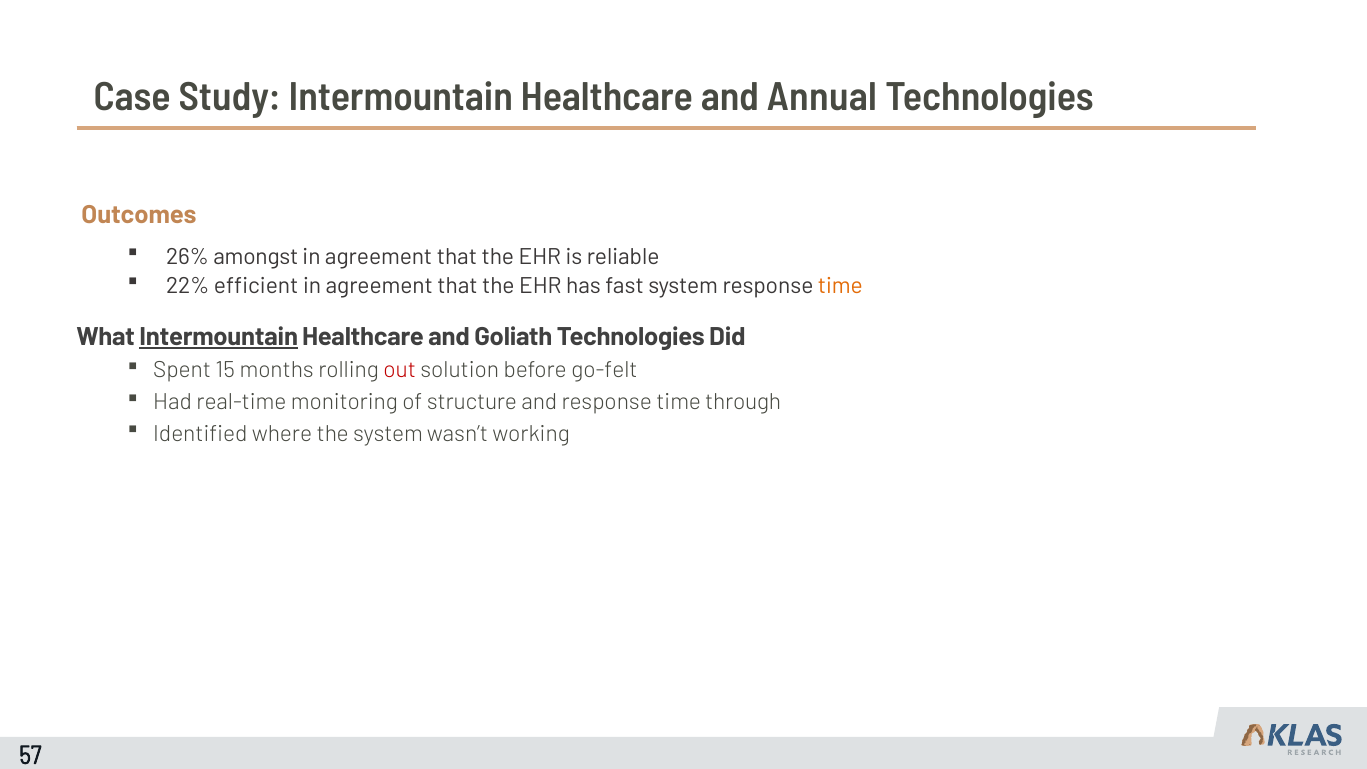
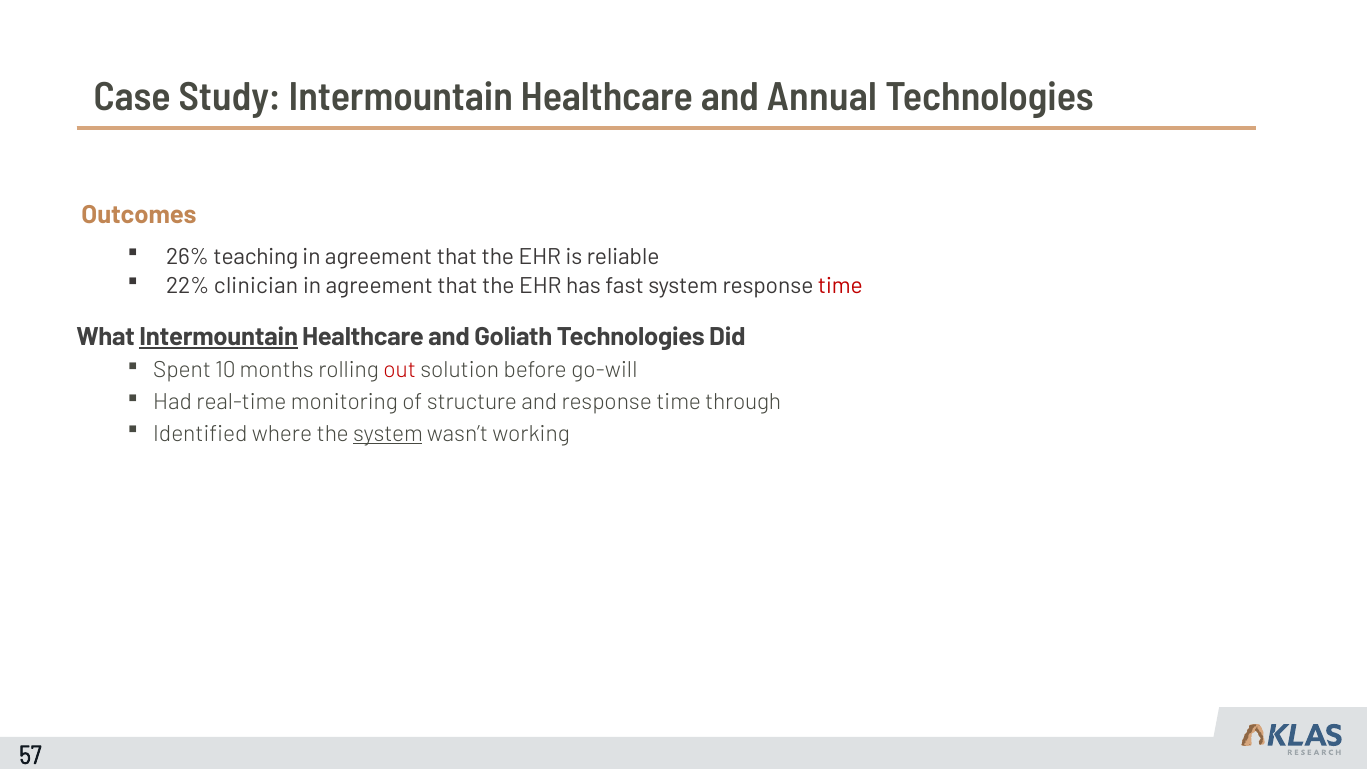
amongst: amongst -> teaching (256, 256)
efficient: efficient -> clinician (256, 286)
time colour: orange -> red (840, 286)
15: 15 -> 10 (225, 370)
go-felt: go-felt -> go-will (604, 370)
system underline: none -> present (388, 434)
